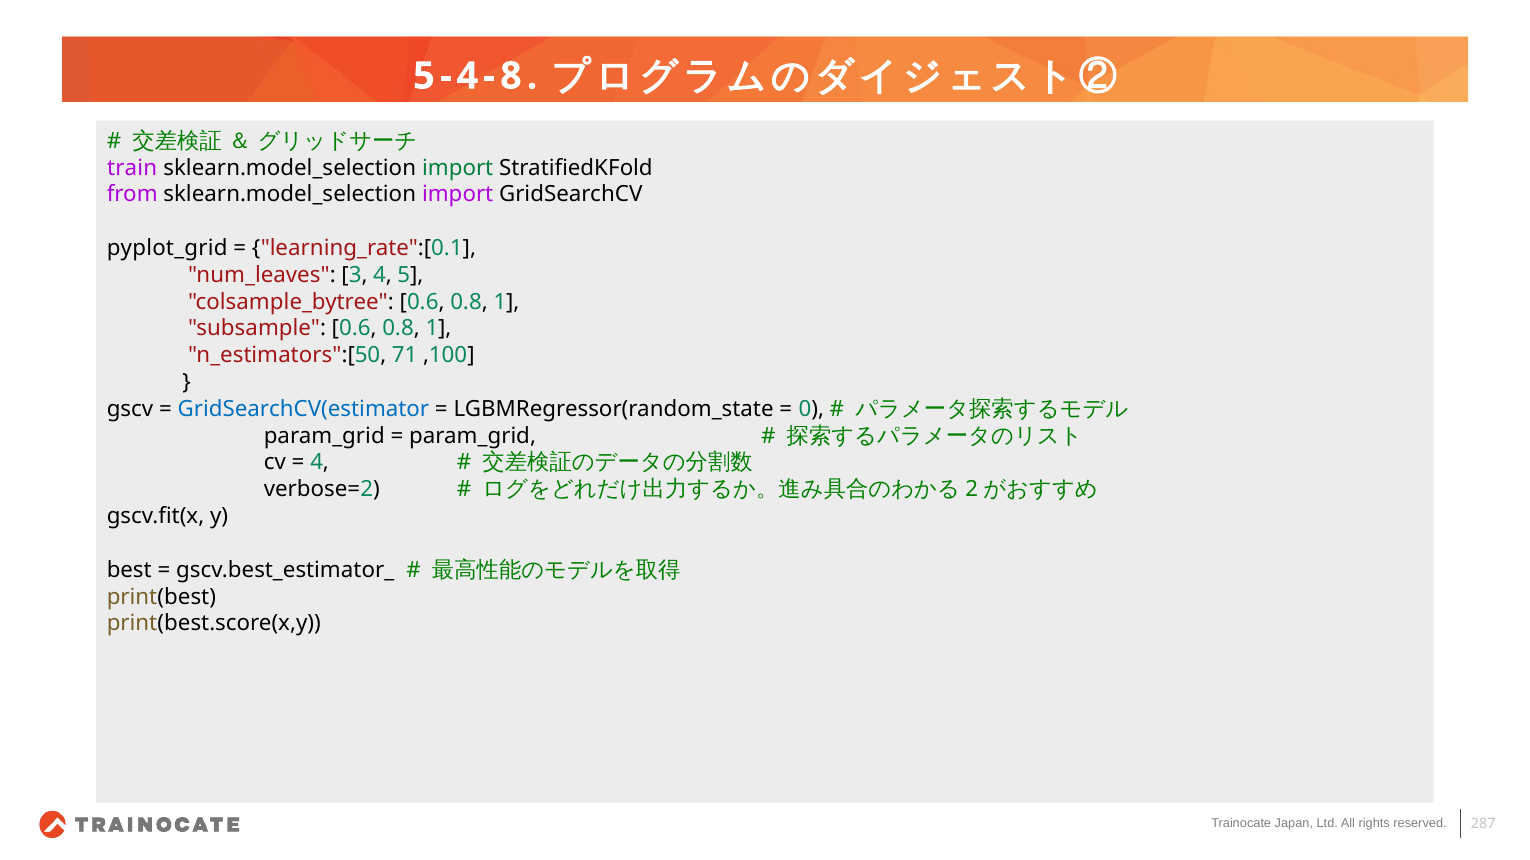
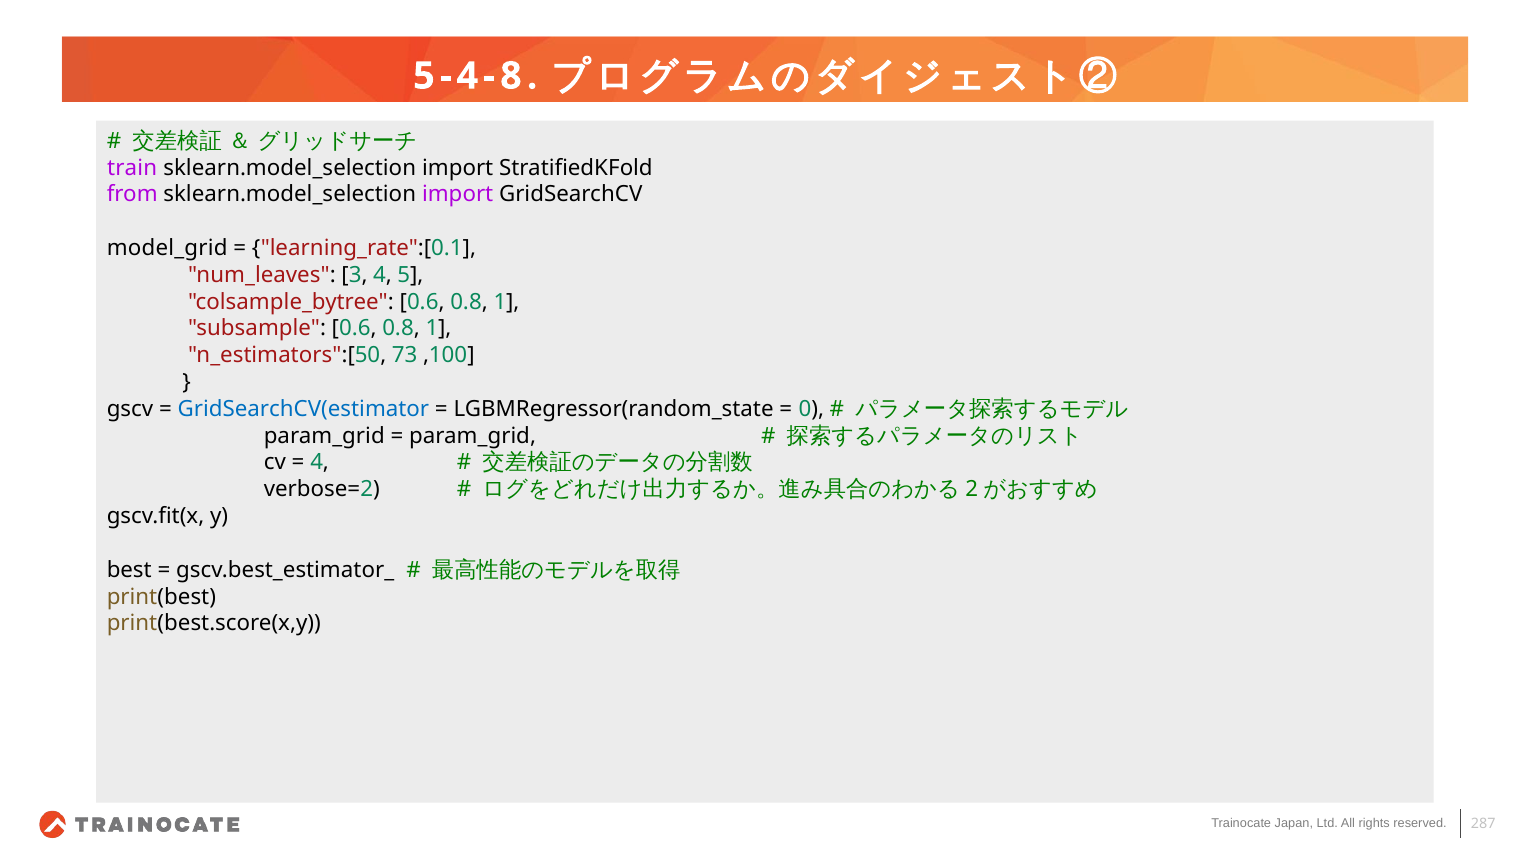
import colour: green -> black (458, 168)
pyplot_grid: pyplot_grid -> model_grid (167, 248)
71: 71 -> 73 (405, 356)
